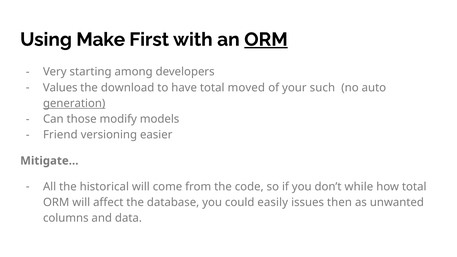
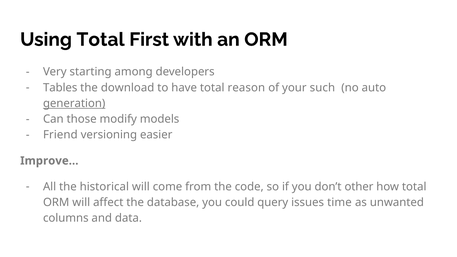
Using Make: Make -> Total (101, 40)
ORM underline: present -> none (266, 40)
Values: Values -> Tables (60, 88)
moved: moved -> reason (246, 88)
Mitigate…: Mitigate… -> Improve… (49, 161)
while: while -> other (359, 187)
easily: easily -> query (273, 202)
then: then -> time (339, 202)
